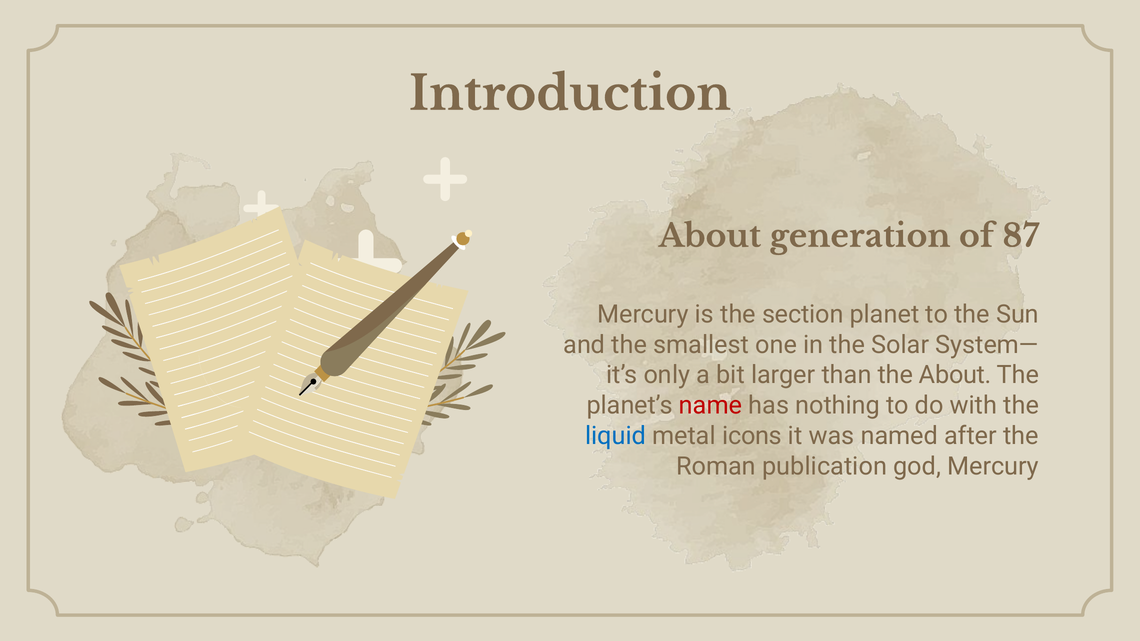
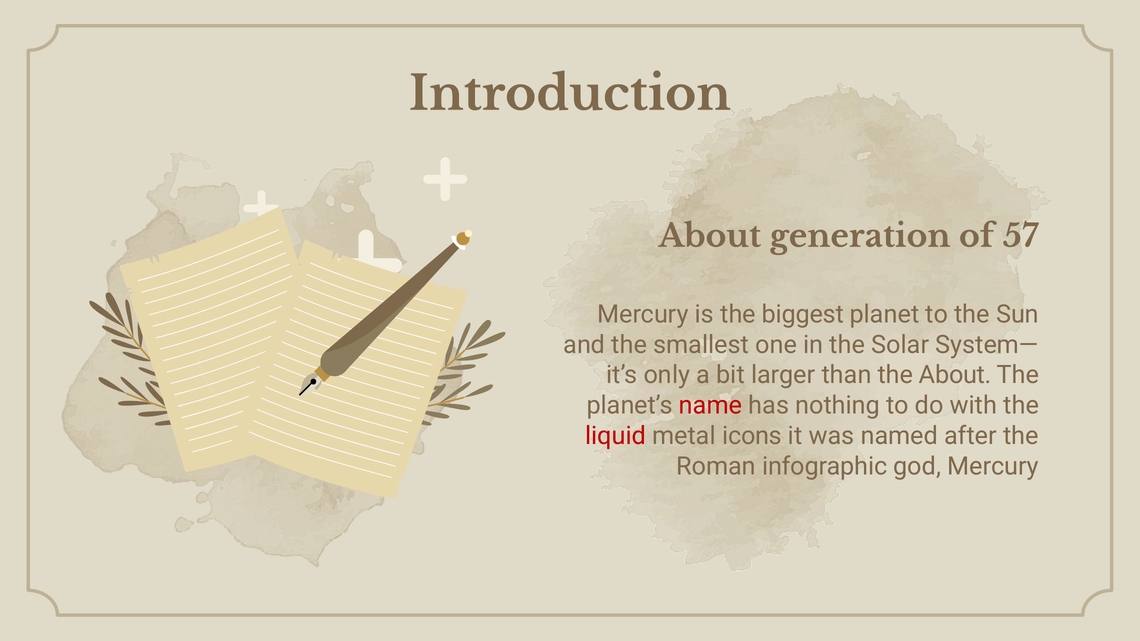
87: 87 -> 57 (1021, 236)
section: section -> biggest (803, 314)
liquid colour: blue -> red (616, 436)
publication: publication -> infographic (825, 466)
